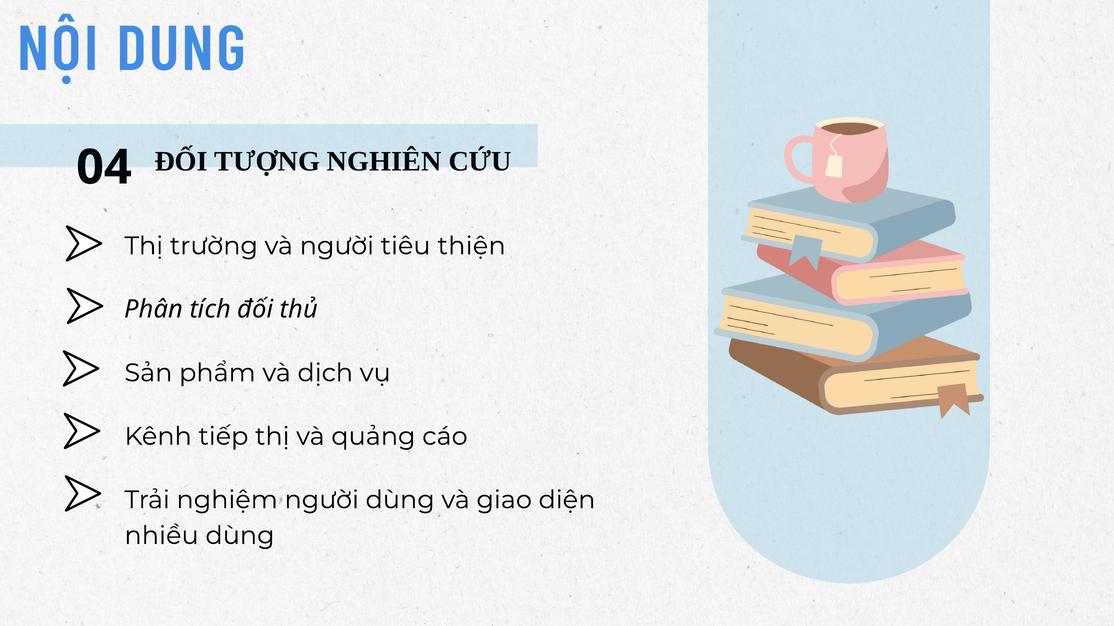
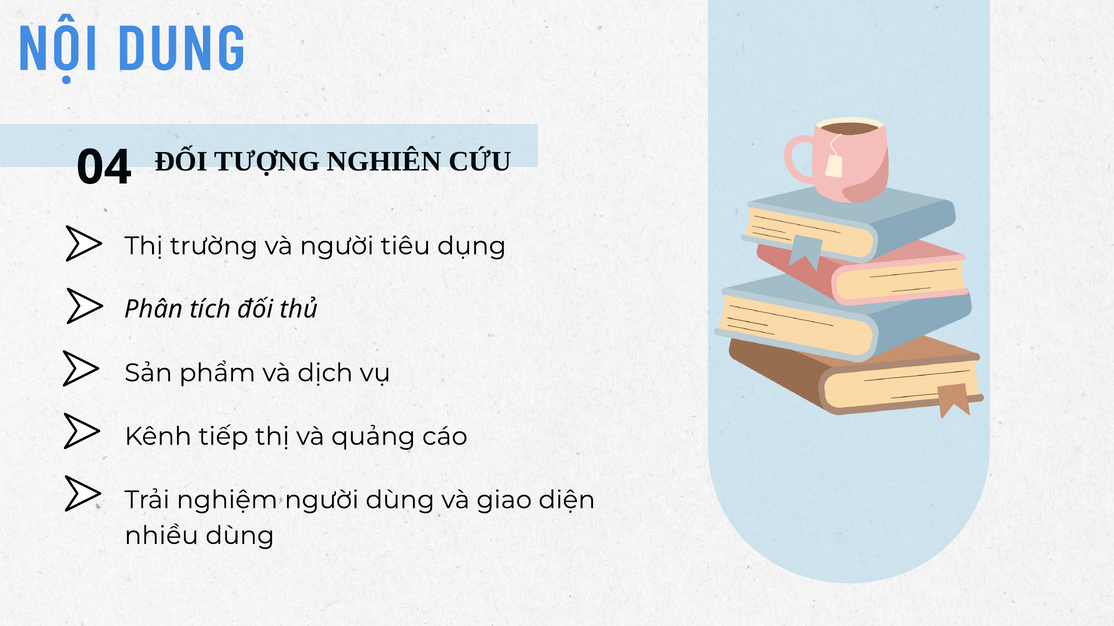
thiện: thiện -> dụng (472, 246)
